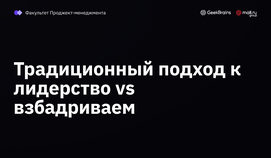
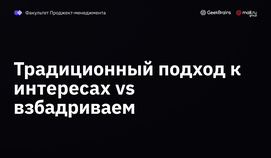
лидерство: лидерство -> интересах (62, 88)
